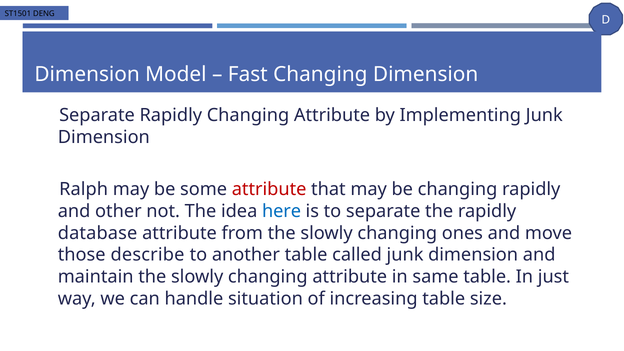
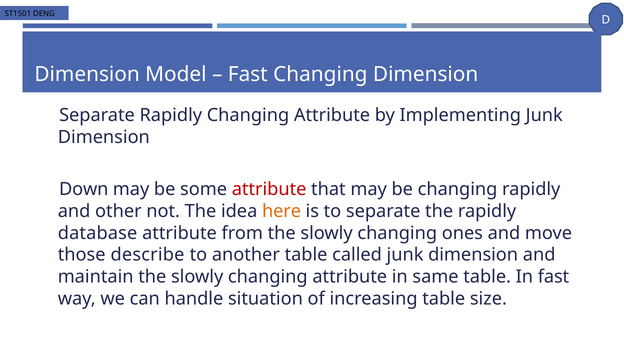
Ralph: Ralph -> Down (84, 189)
here colour: blue -> orange (282, 211)
In just: just -> fast (553, 277)
